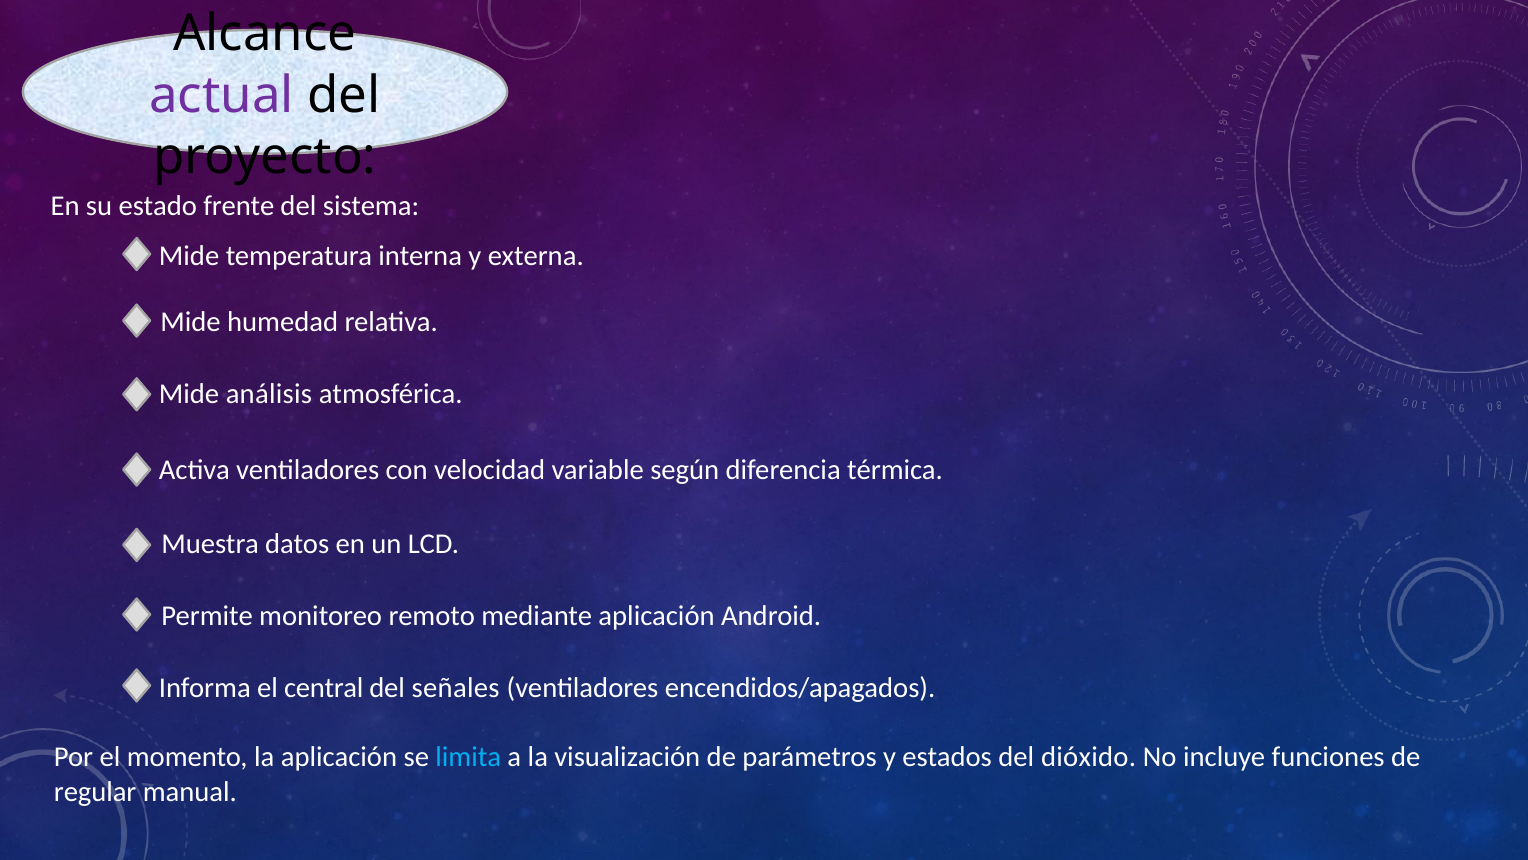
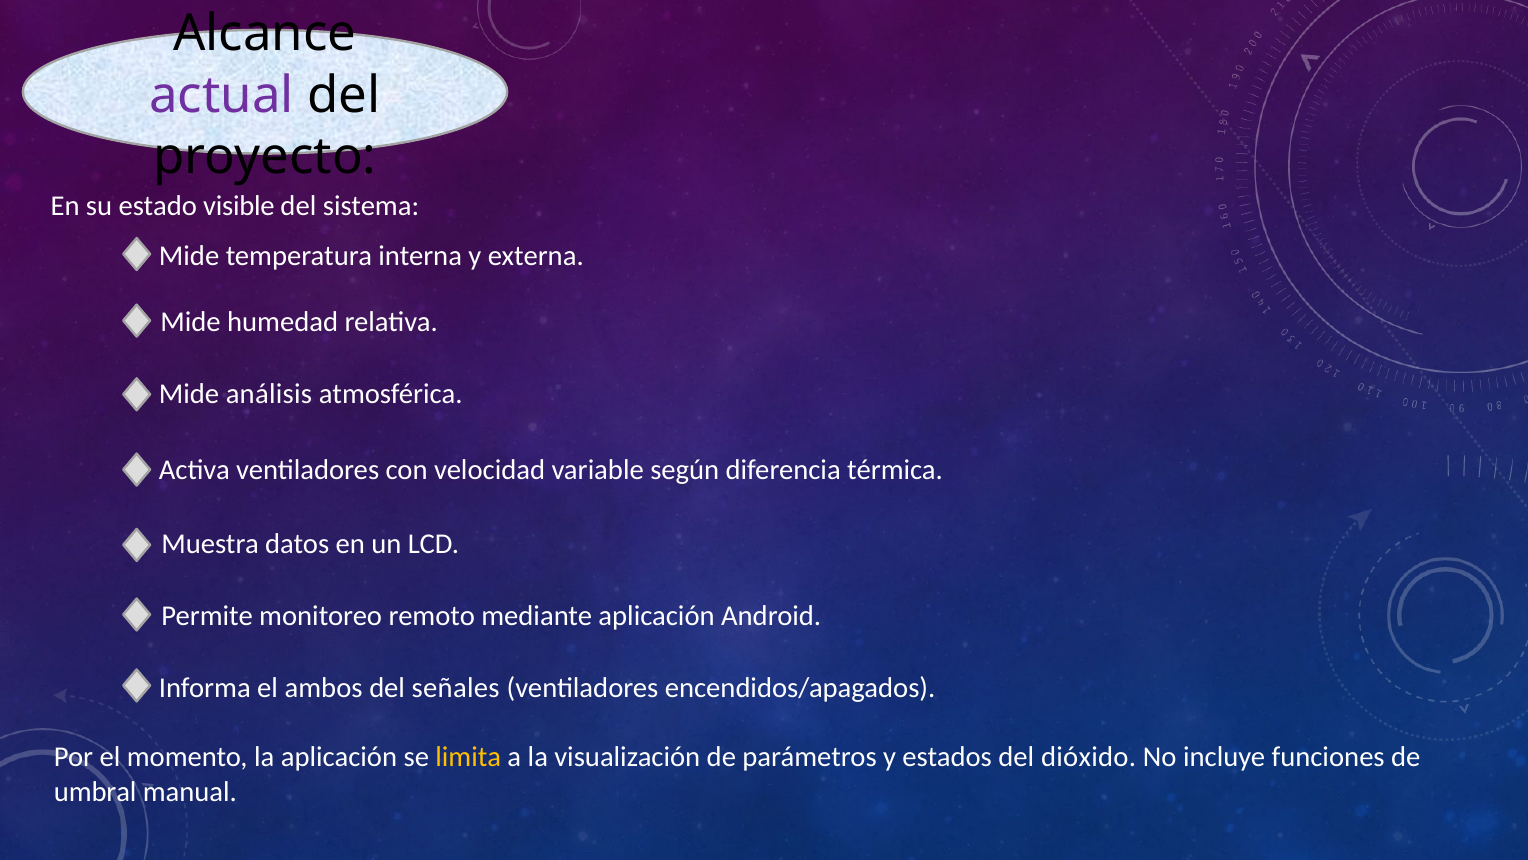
frente: frente -> visible (239, 206)
central: central -> ambos (324, 687)
limita colour: light blue -> yellow (468, 757)
regular: regular -> umbral (95, 791)
